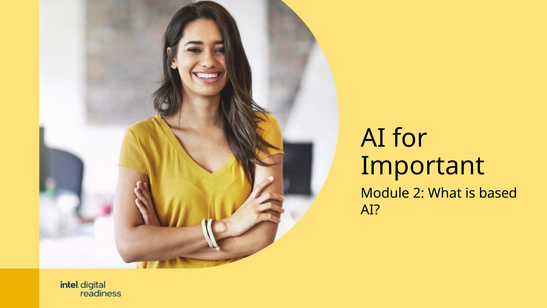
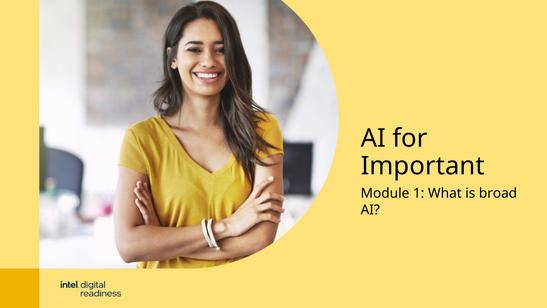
2: 2 -> 1 (419, 193)
based: based -> broad (498, 193)
